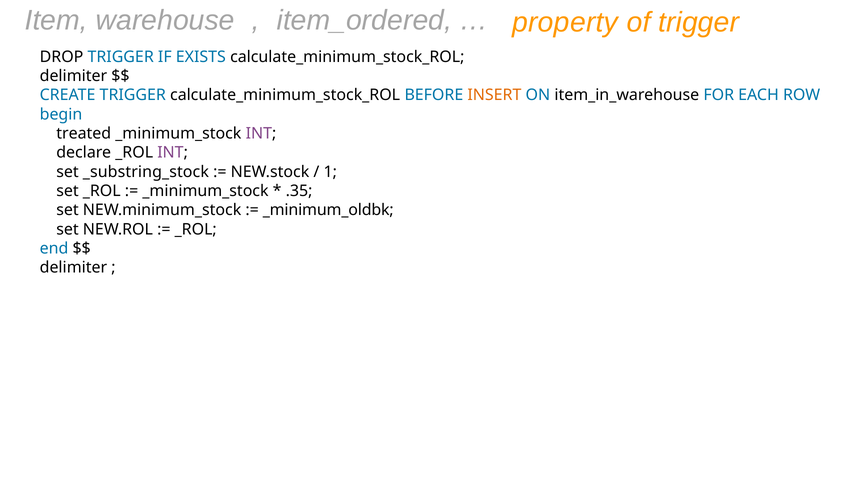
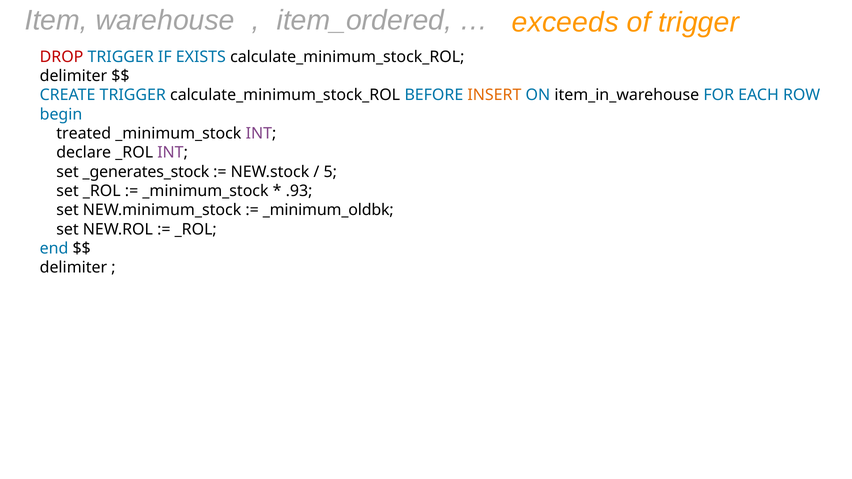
property: property -> exceeds (565, 22)
DROP colour: black -> red (62, 57)
_substring_stock: _substring_stock -> _generates_stock (146, 172)
1: 1 -> 5 (330, 172)
.35: .35 -> .93 (299, 191)
